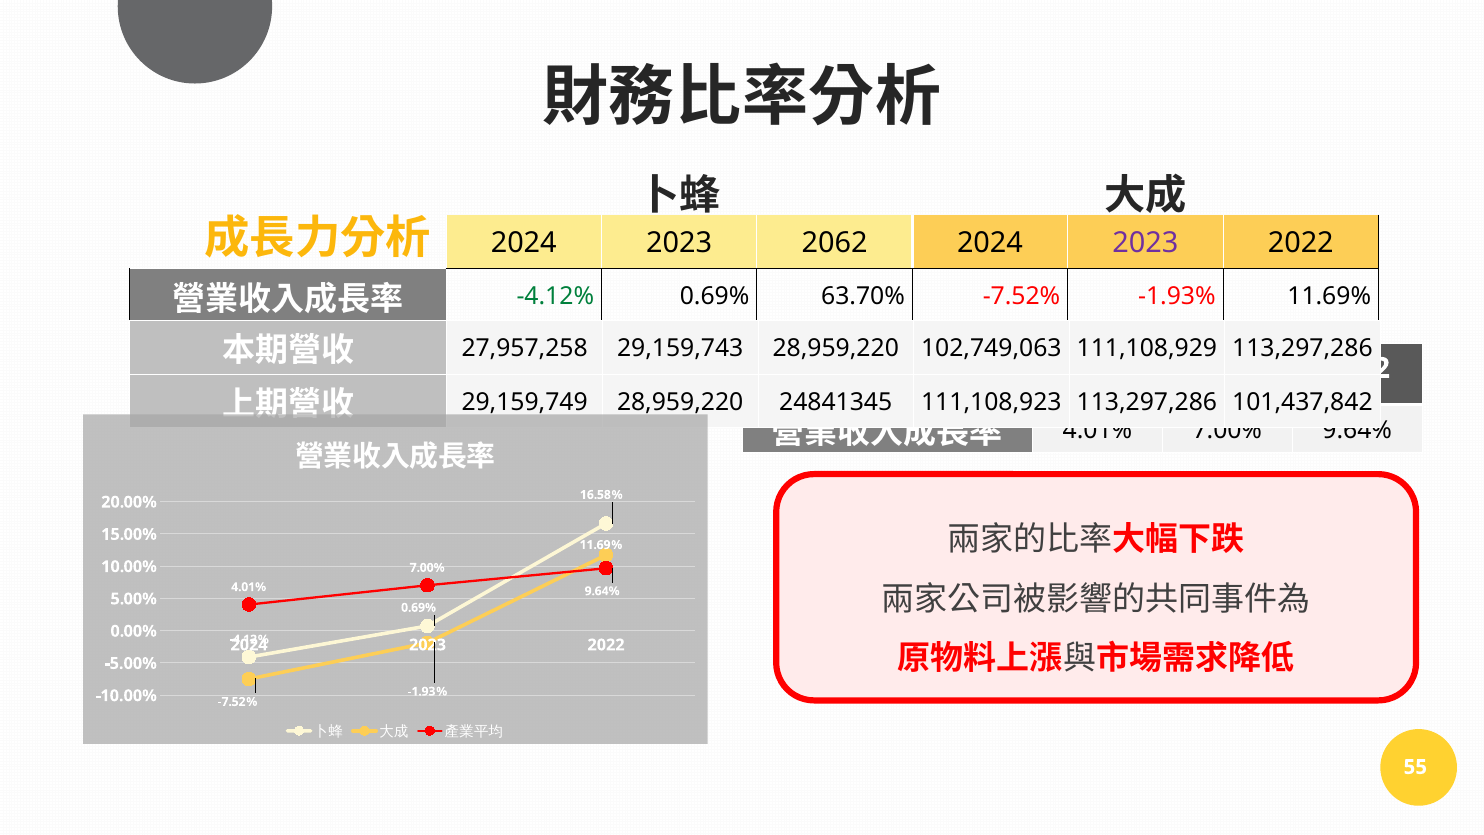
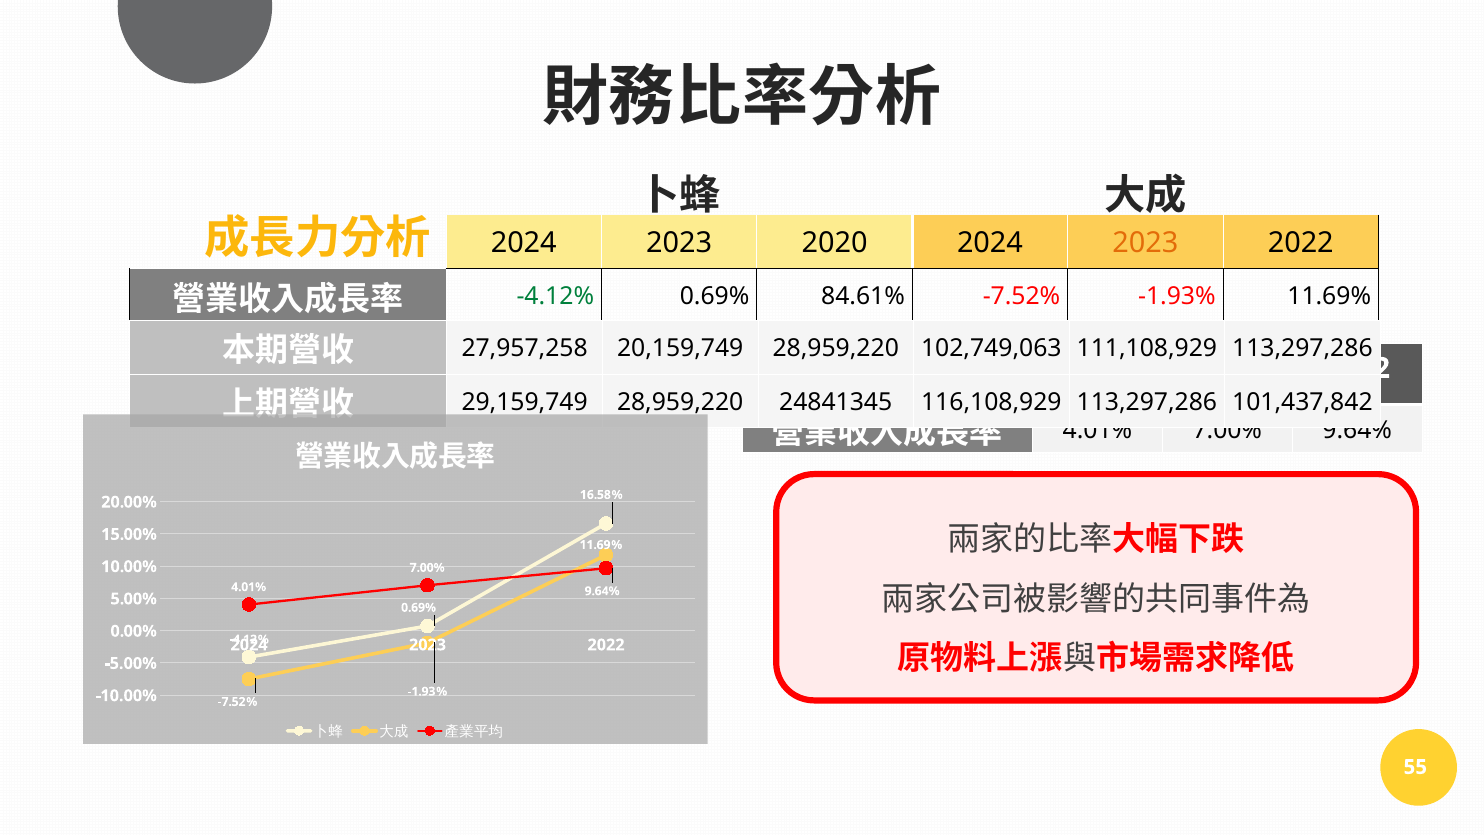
2062: 2062 -> 2020 (835, 243)
2023 colour: purple -> orange (1145, 243)
63.70%: 63.70% -> 84.61% (863, 296)
29,159,743: 29,159,743 -> 20,159,749 (680, 349)
111,108,923: 111,108,923 -> 116,108,929 (991, 402)
